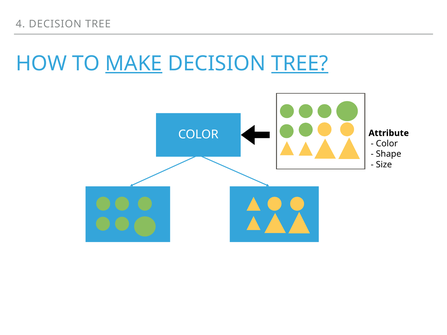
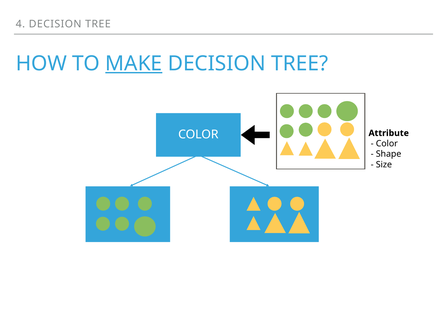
TREE underline: present -> none (300, 64)
